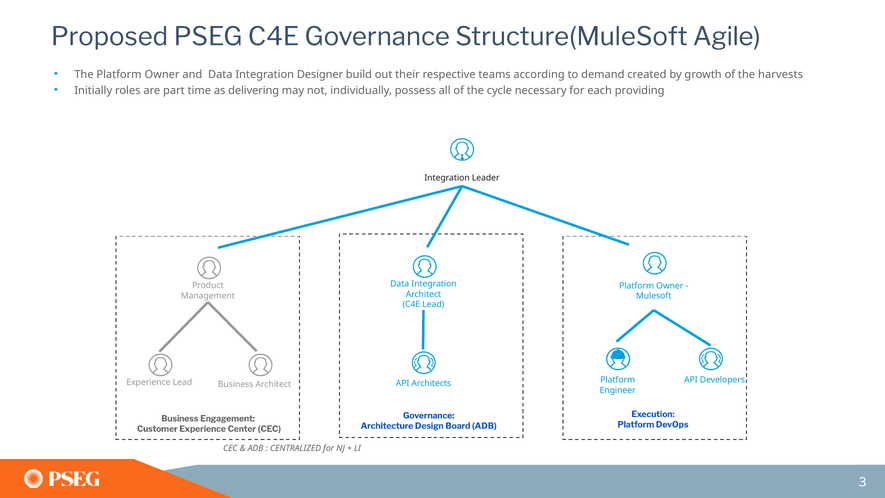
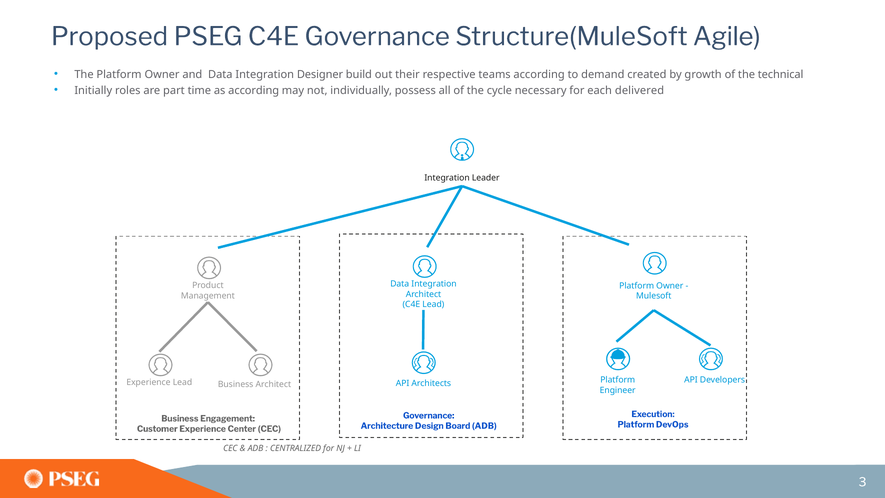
harvests: harvests -> technical (781, 74)
as delivering: delivering -> according (254, 90)
providing: providing -> delivered (640, 90)
